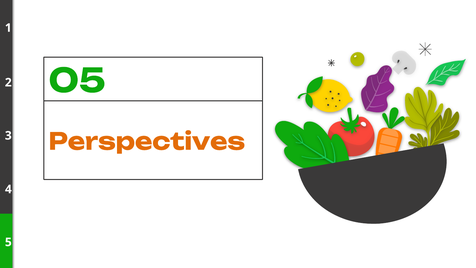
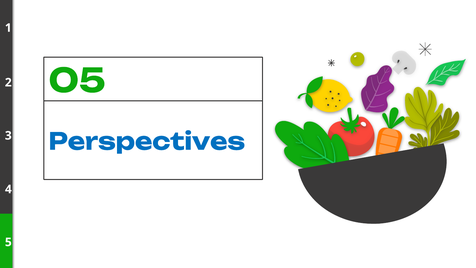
Perspectives colour: orange -> blue (147, 142)
